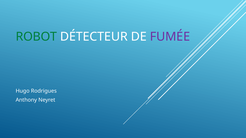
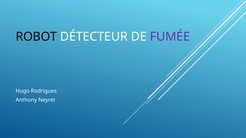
ROBOT colour: green -> black (36, 37)
